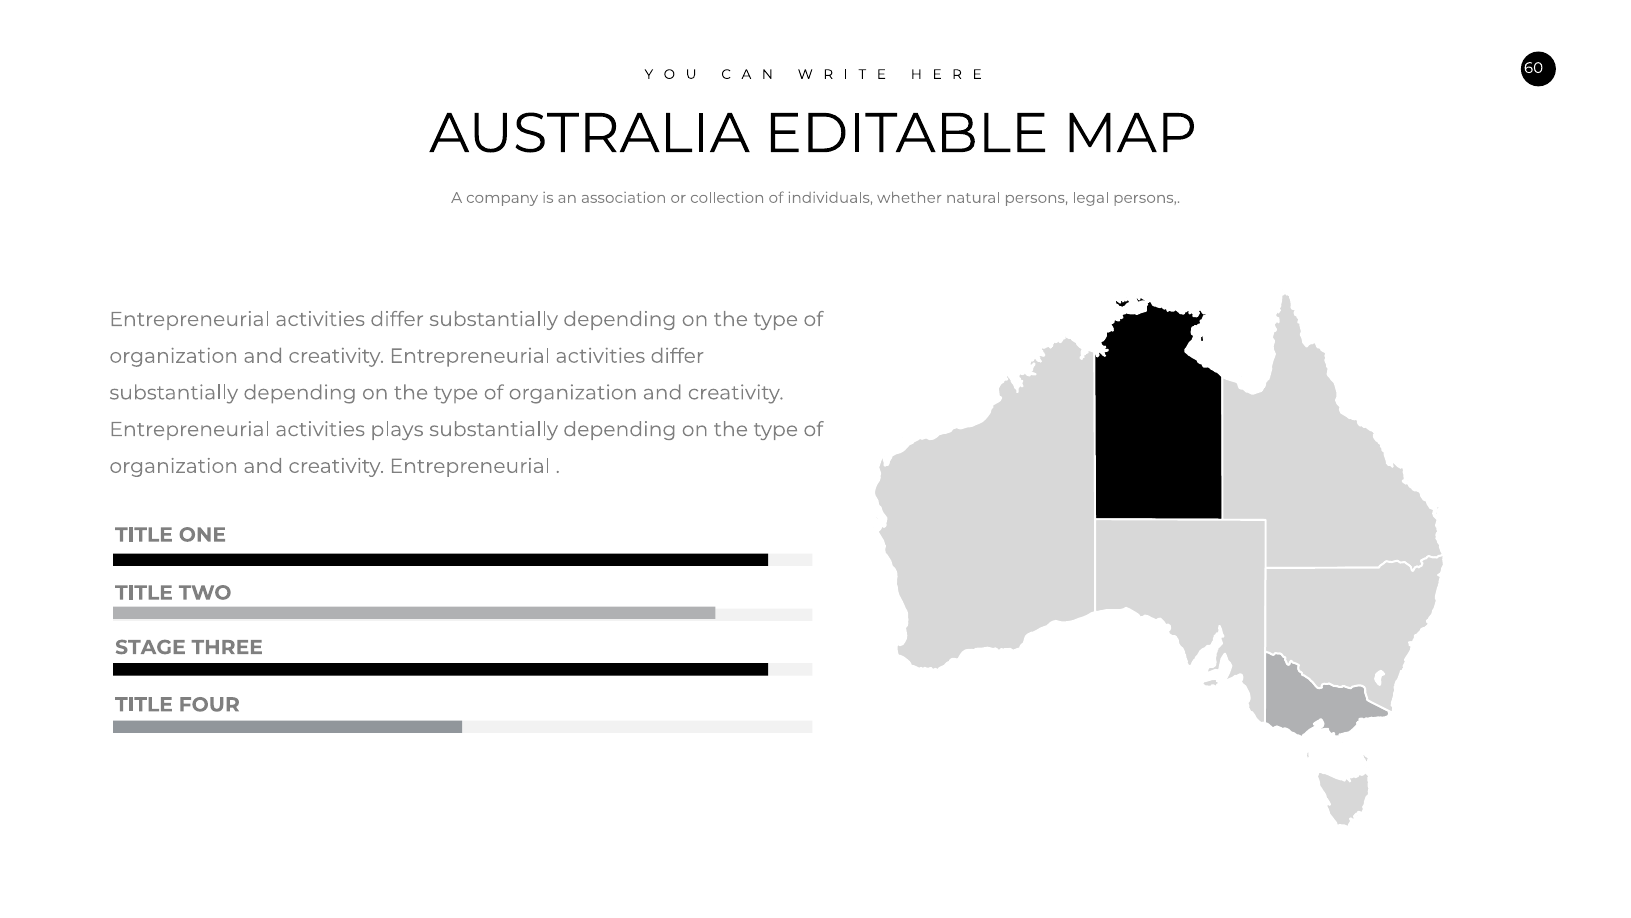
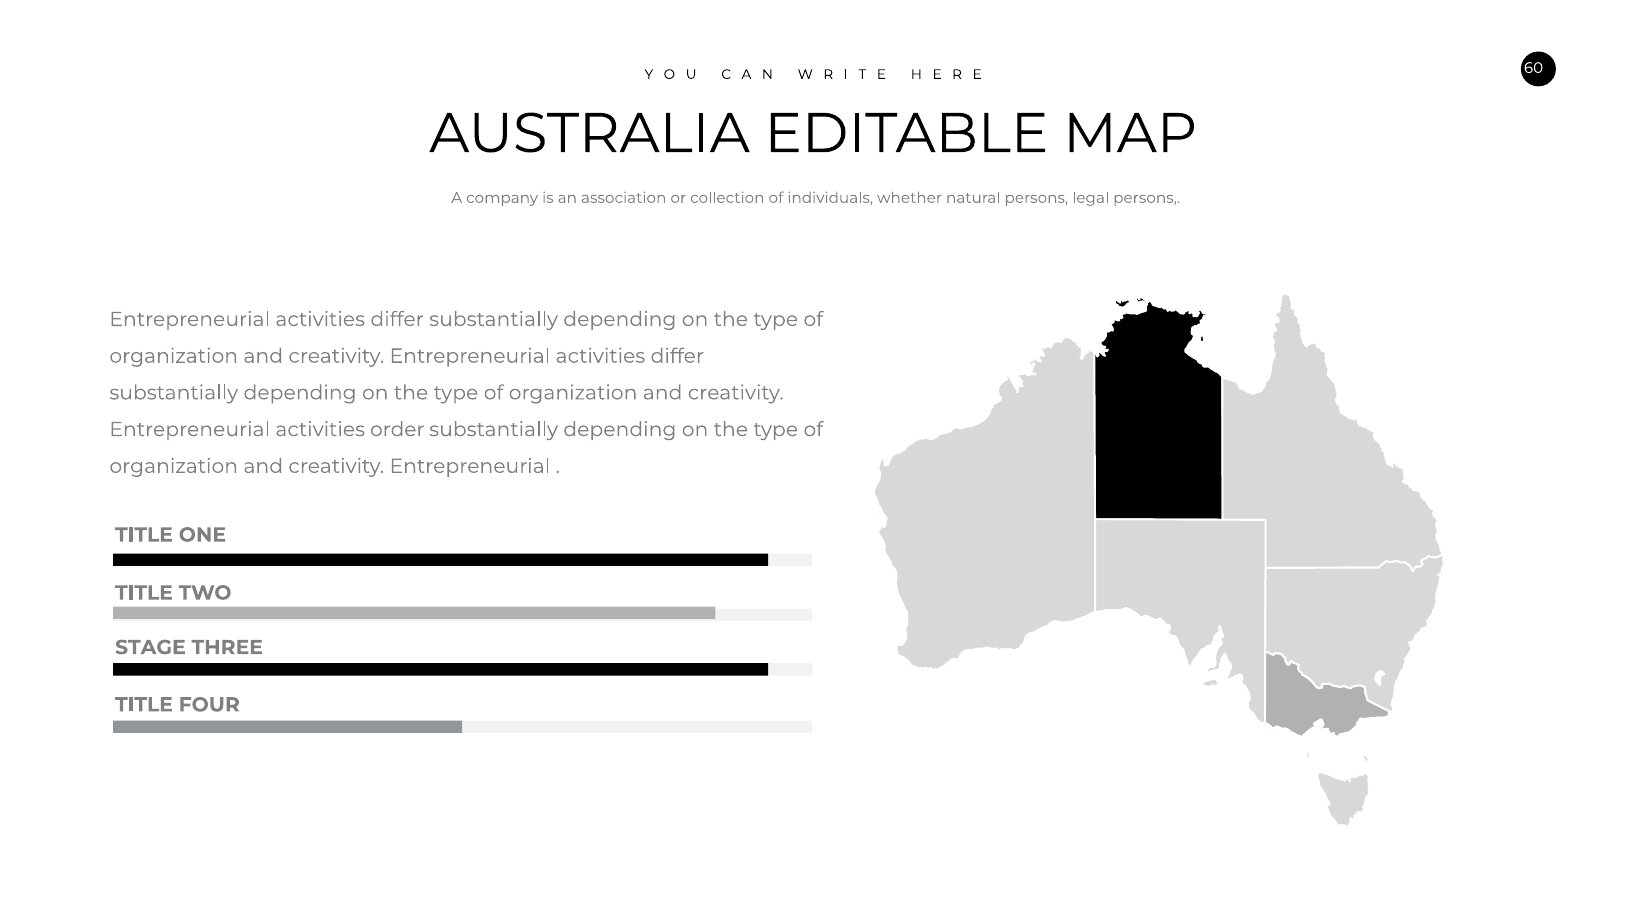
plays: plays -> order (397, 429)
